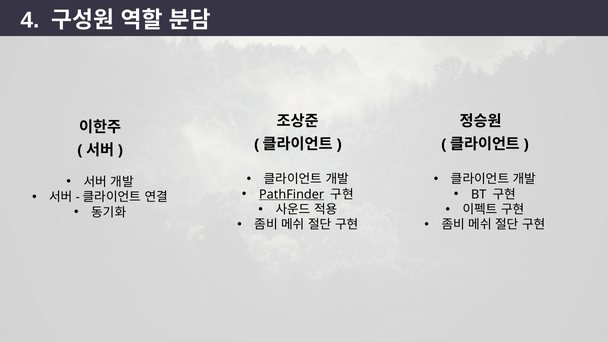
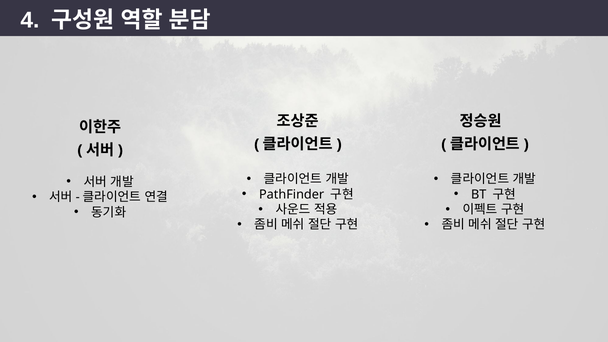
PathFinder underline: present -> none (292, 194)
